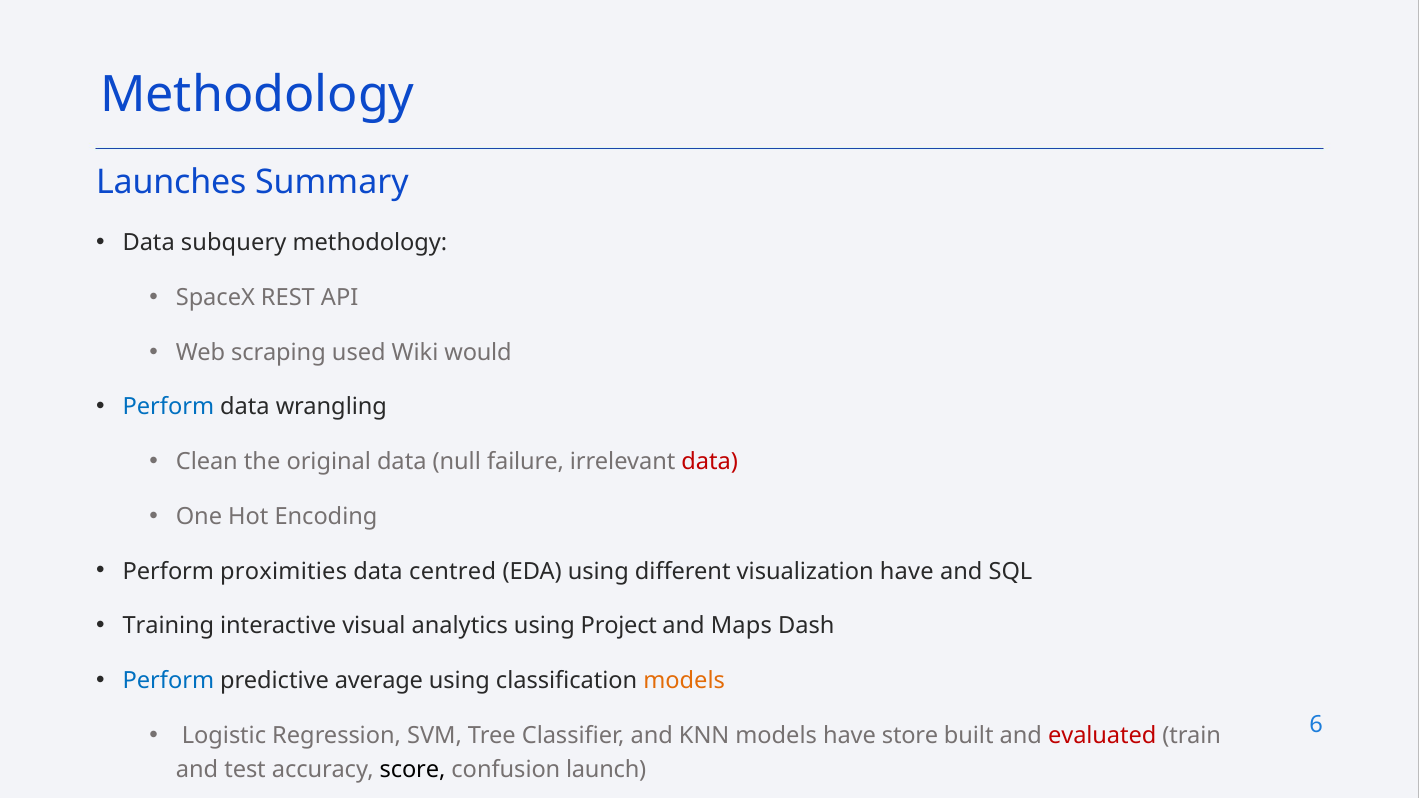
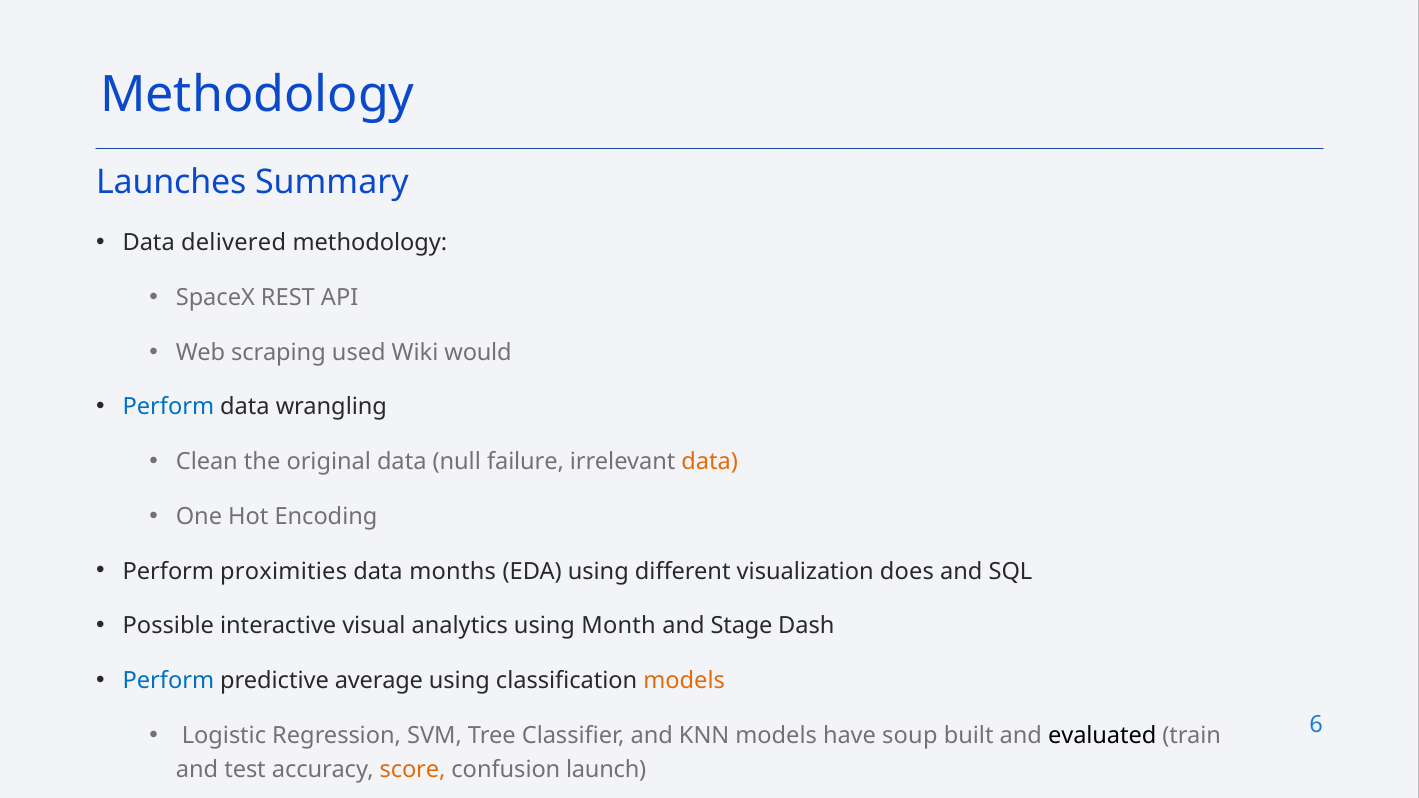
subquery: subquery -> delivered (234, 243)
data colour: red -> orange (710, 462)
centred: centred -> months (453, 571)
visualization have: have -> does (907, 571)
Training: Training -> Possible (168, 626)
Project: Project -> Month (619, 626)
Maps: Maps -> Stage (742, 626)
store: store -> soup (910, 735)
evaluated colour: red -> black (1102, 735)
score colour: black -> orange (413, 770)
